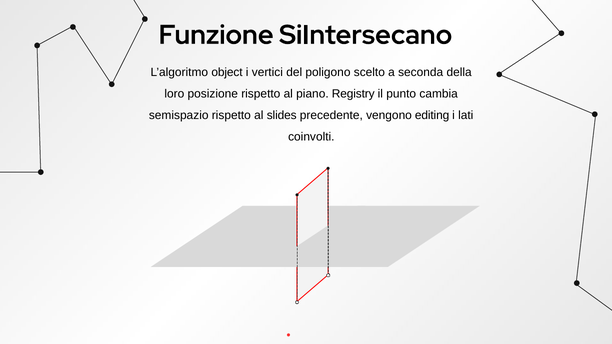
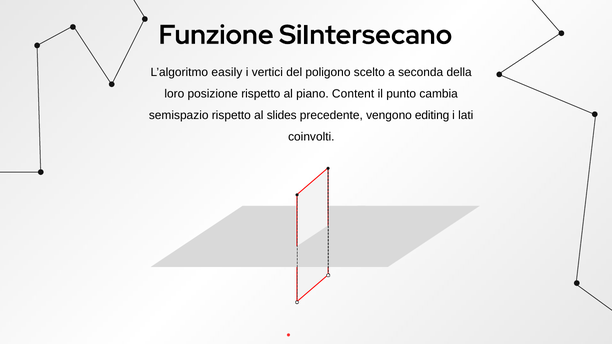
object: object -> easily (227, 72)
Registry: Registry -> Content (353, 94)
